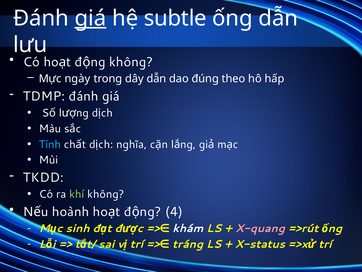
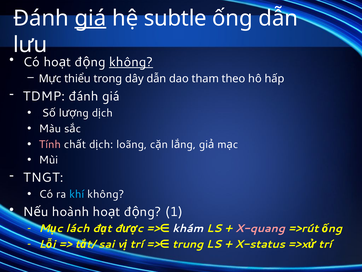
không underline: none -> present (131, 62)
ngày: ngày -> thiểu (78, 79)
đúng: đúng -> tham (205, 79)
Tính colour: light blue -> pink (50, 144)
nghĩa: nghĩa -> loãng (132, 144)
TKDD: TKDD -> TNGT (43, 177)
khí colour: light green -> light blue (77, 194)
4: 4 -> 1 (174, 211)
sinh: sinh -> lách (78, 228)
tráng: tráng -> trung (188, 244)
